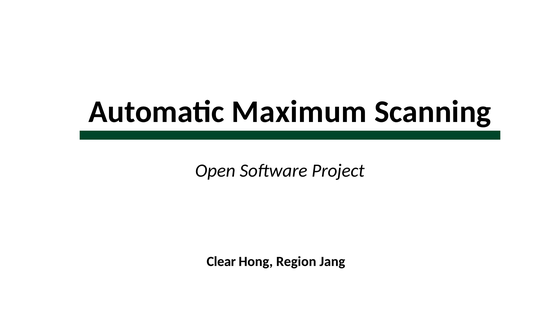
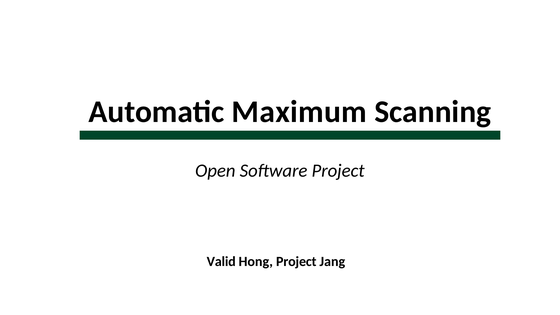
Clear: Clear -> Valid (221, 261)
Hong Region: Region -> Project (296, 261)
